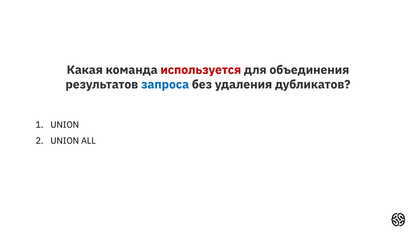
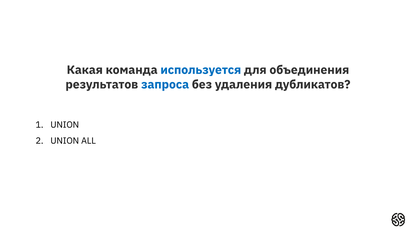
используется colour: red -> blue (201, 70)
